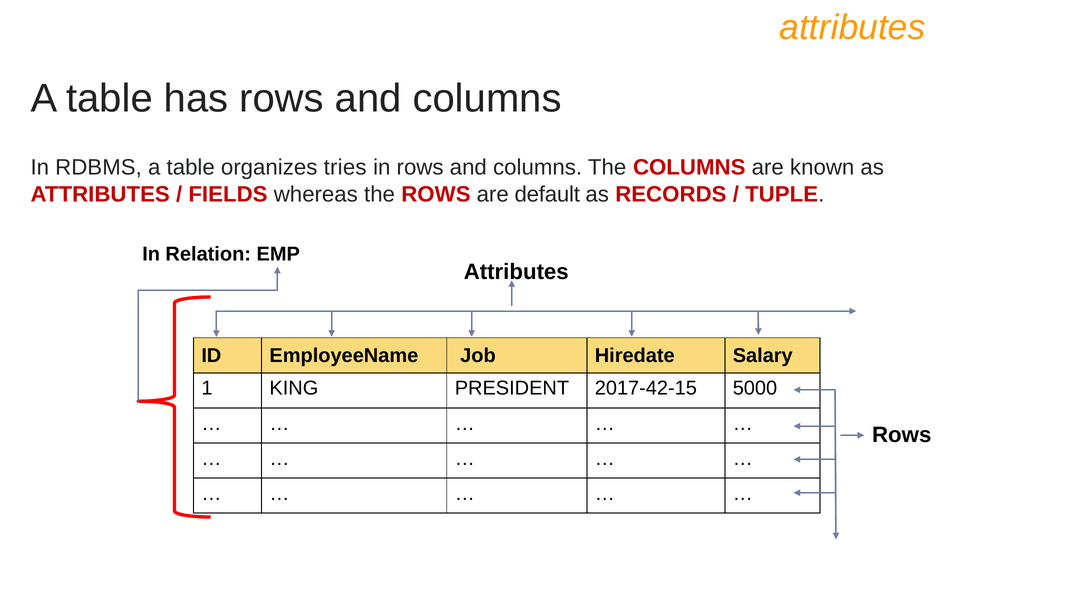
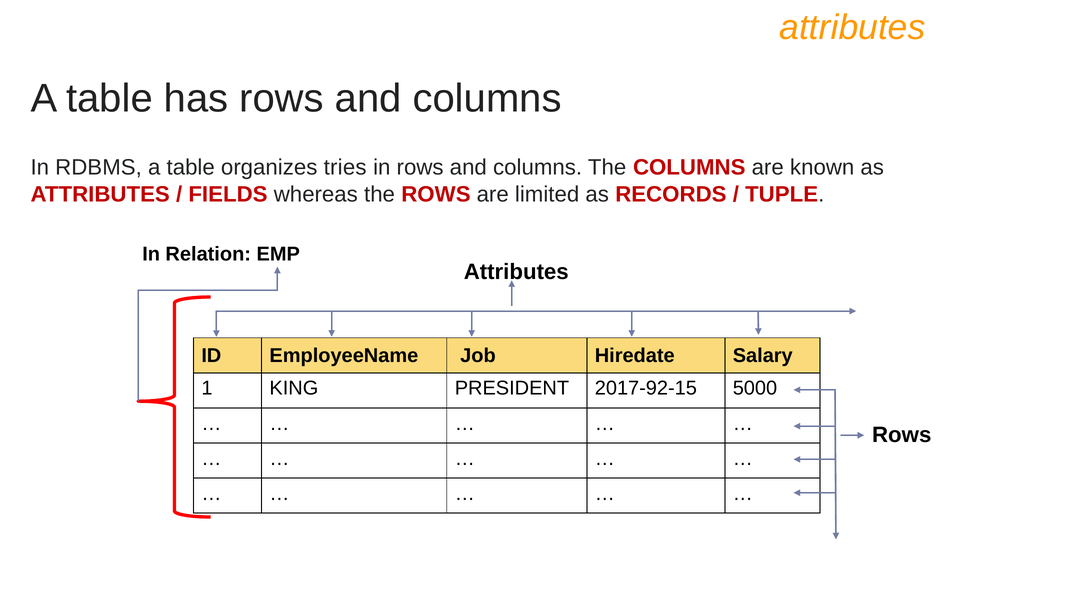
default: default -> limited (547, 194)
2017-42-15: 2017-42-15 -> 2017-92-15 (646, 389)
